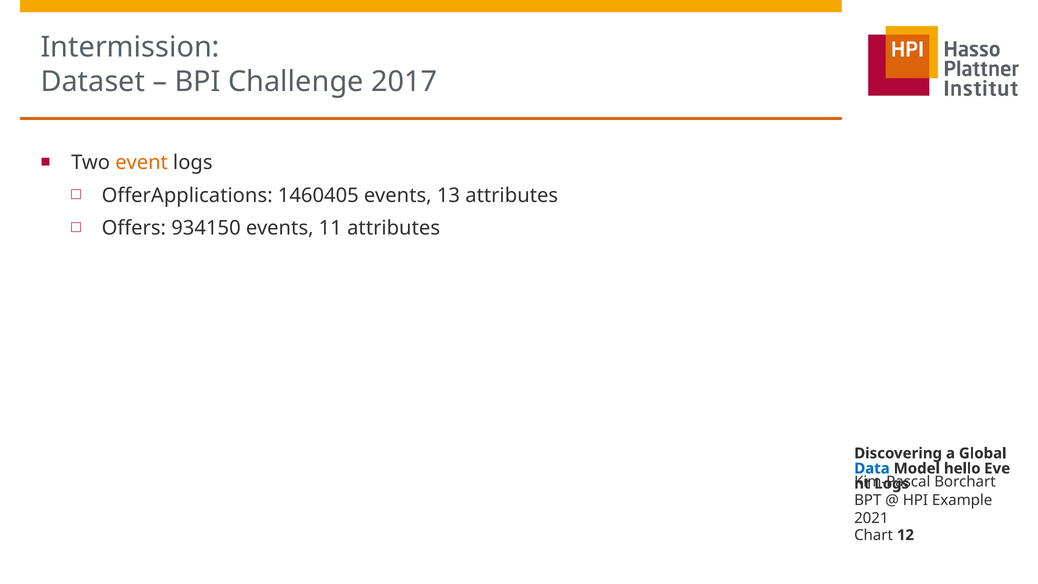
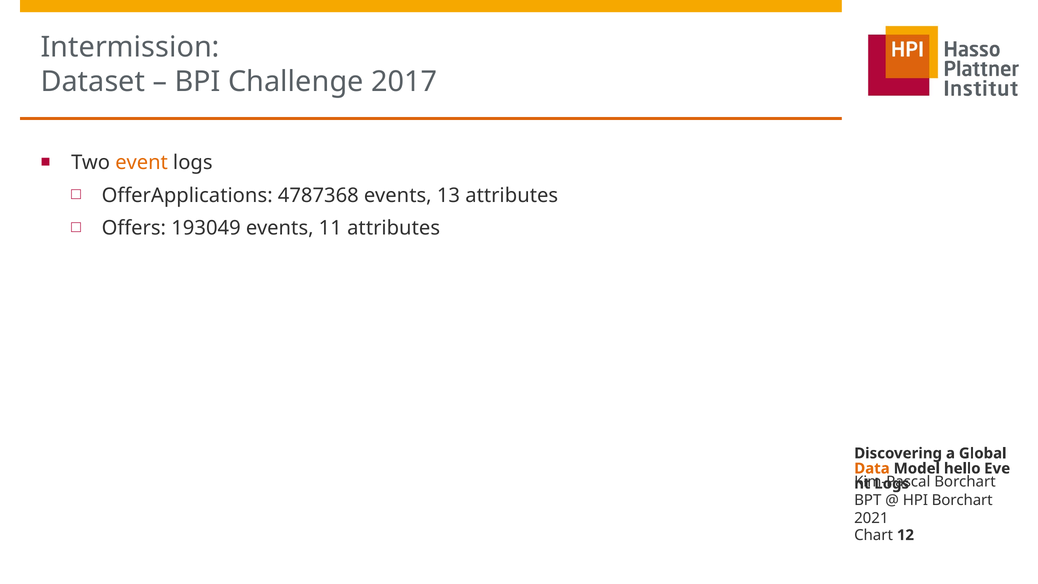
1460405: 1460405 -> 4787368 (318, 195)
934150: 934150 -> 193049 (206, 228)
Data colour: blue -> orange (872, 468)
HPI Example: Example -> Borchart (962, 500)
